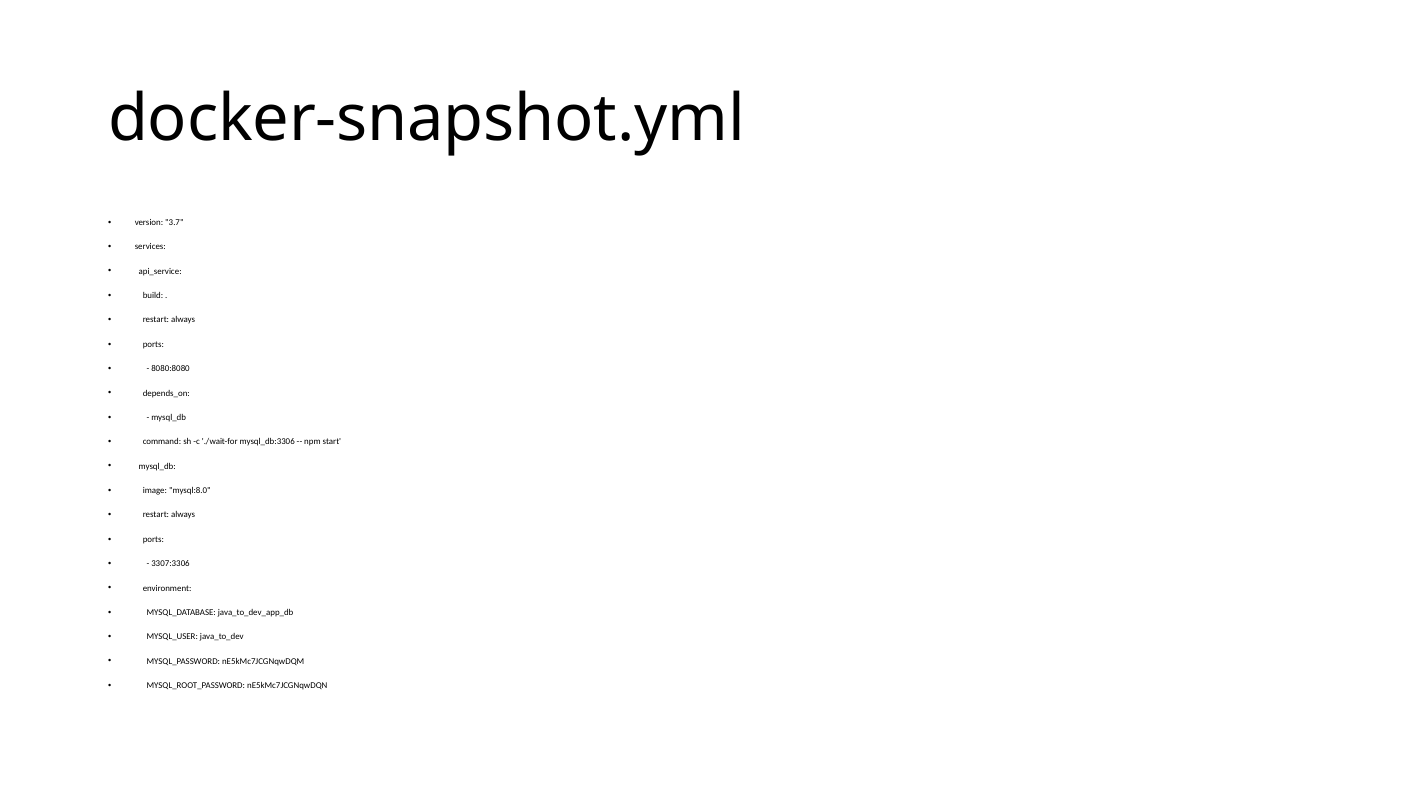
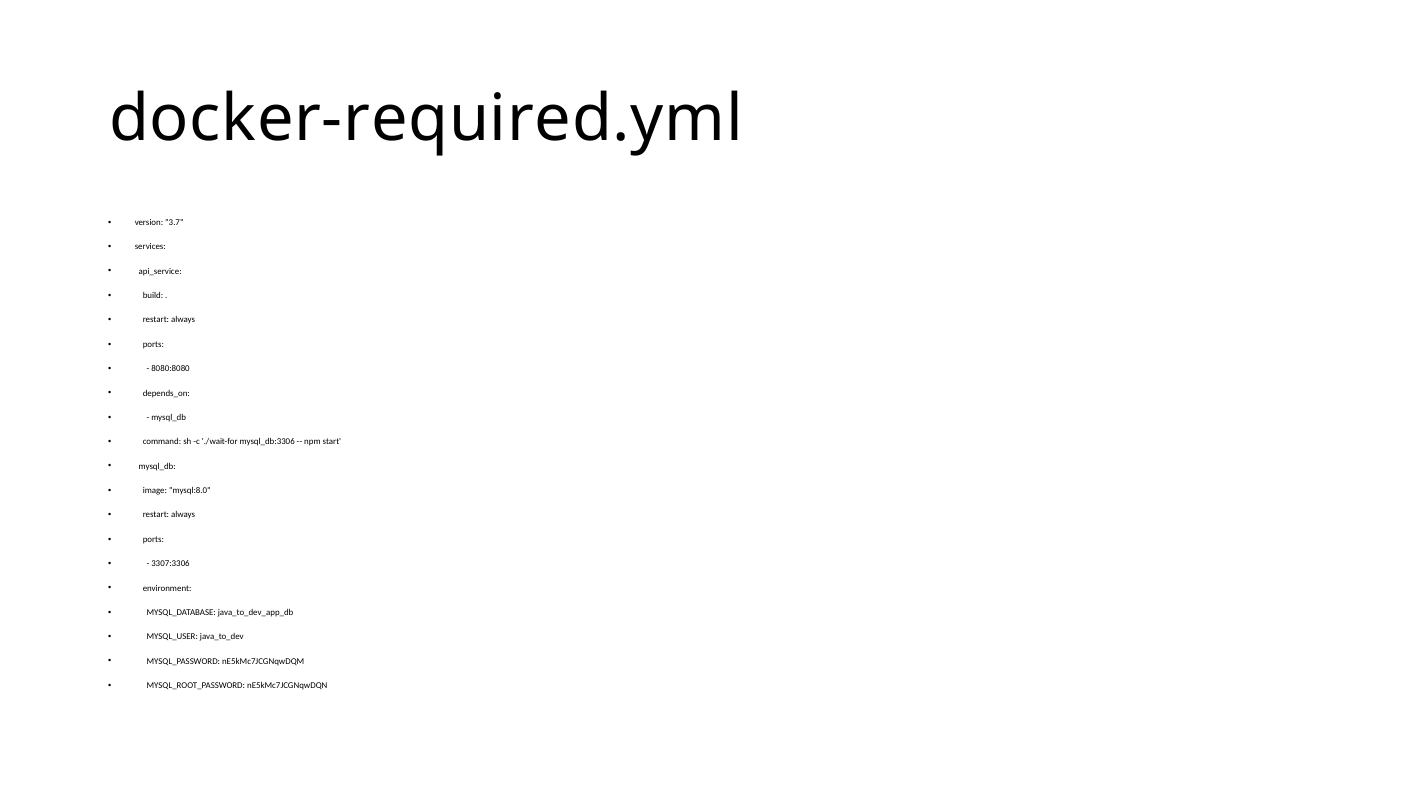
docker-snapshot.yml: docker-snapshot.yml -> docker-required.yml (426, 119)
